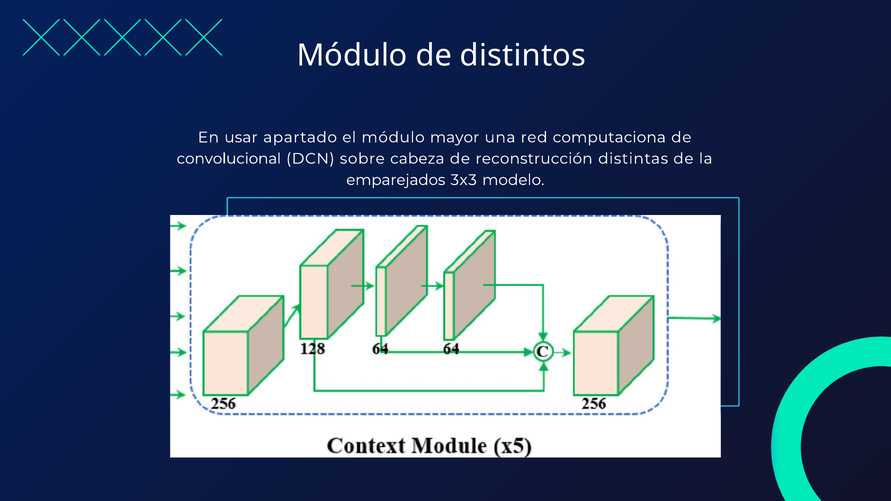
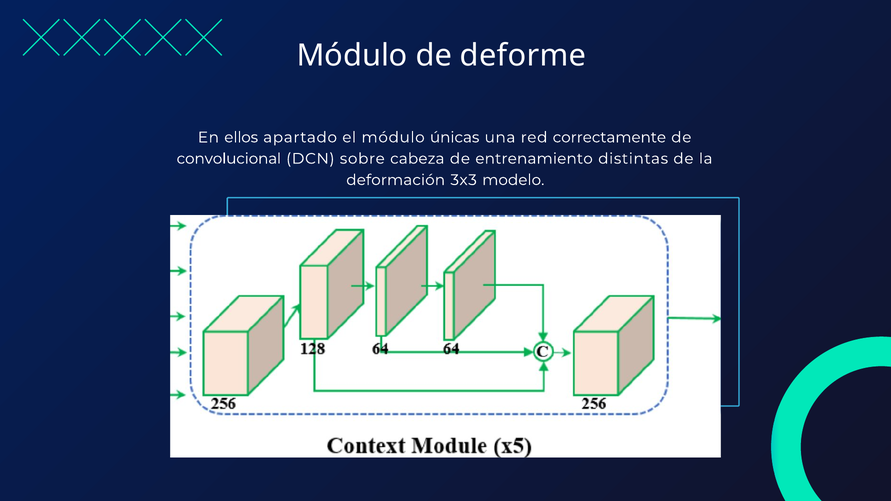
distintos: distintos -> deforme (523, 56)
usar: usar -> ellos (241, 137)
mayor: mayor -> únicas (455, 137)
computaciona: computaciona -> correctamente (609, 137)
reconstrucción: reconstrucción -> entrenamiento (534, 159)
emparejados: emparejados -> deformación (396, 180)
